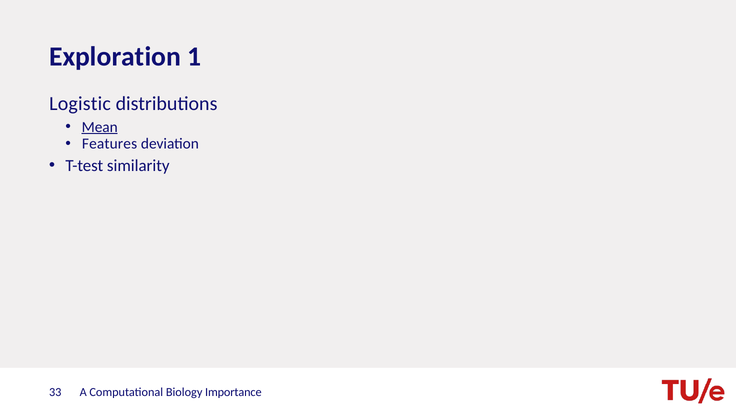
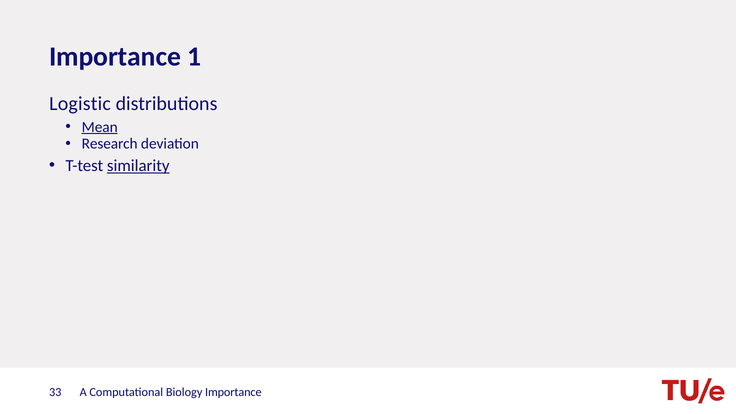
Exploration: Exploration -> Importance (115, 57)
Features: Features -> Research (110, 144)
similarity underline: none -> present (138, 166)
